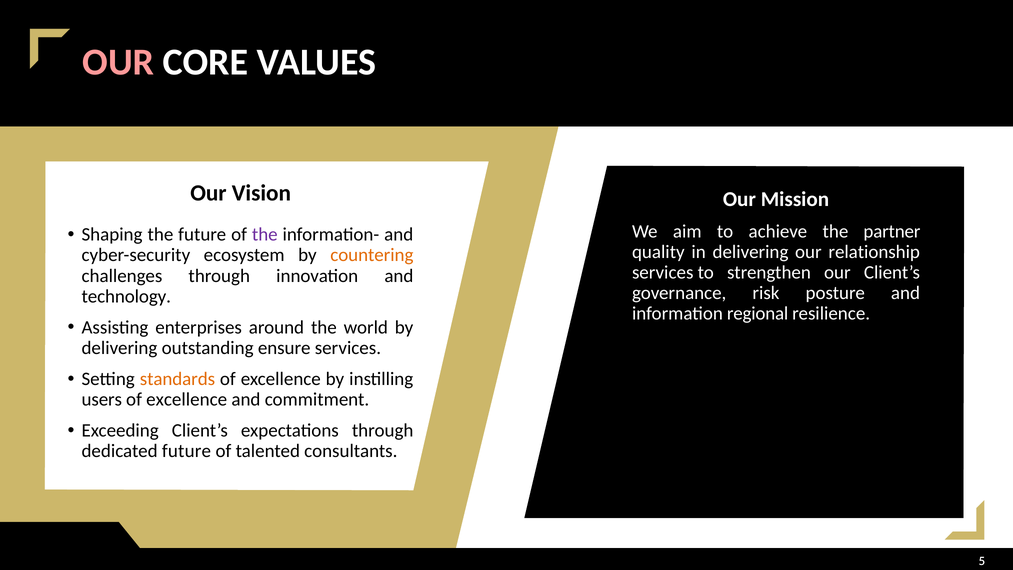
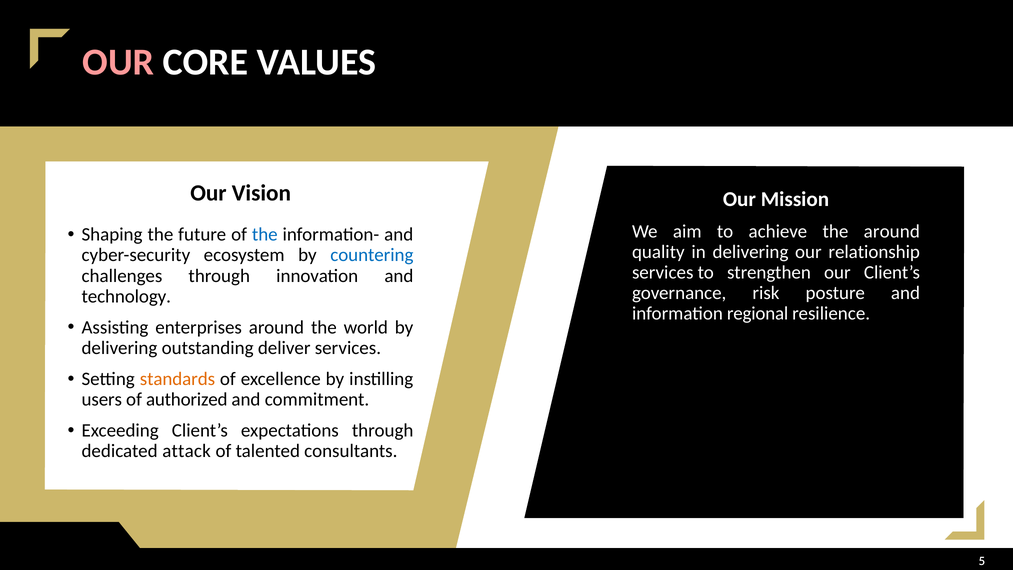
the partner: partner -> around (892, 231)
the colour: purple -> blue (265, 235)
countering colour: orange -> blue (372, 255)
ensure: ensure -> deliver (284, 348)
excellence: excellence -> authorized (187, 399)
dedicated future: future -> attack (187, 451)
